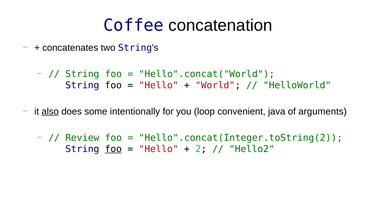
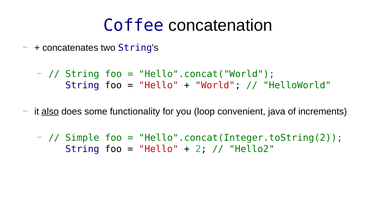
intentionally: intentionally -> functionality (135, 112)
arguments: arguments -> increments (323, 112)
Review: Review -> Simple (82, 138)
foo underline: present -> none (113, 149)
